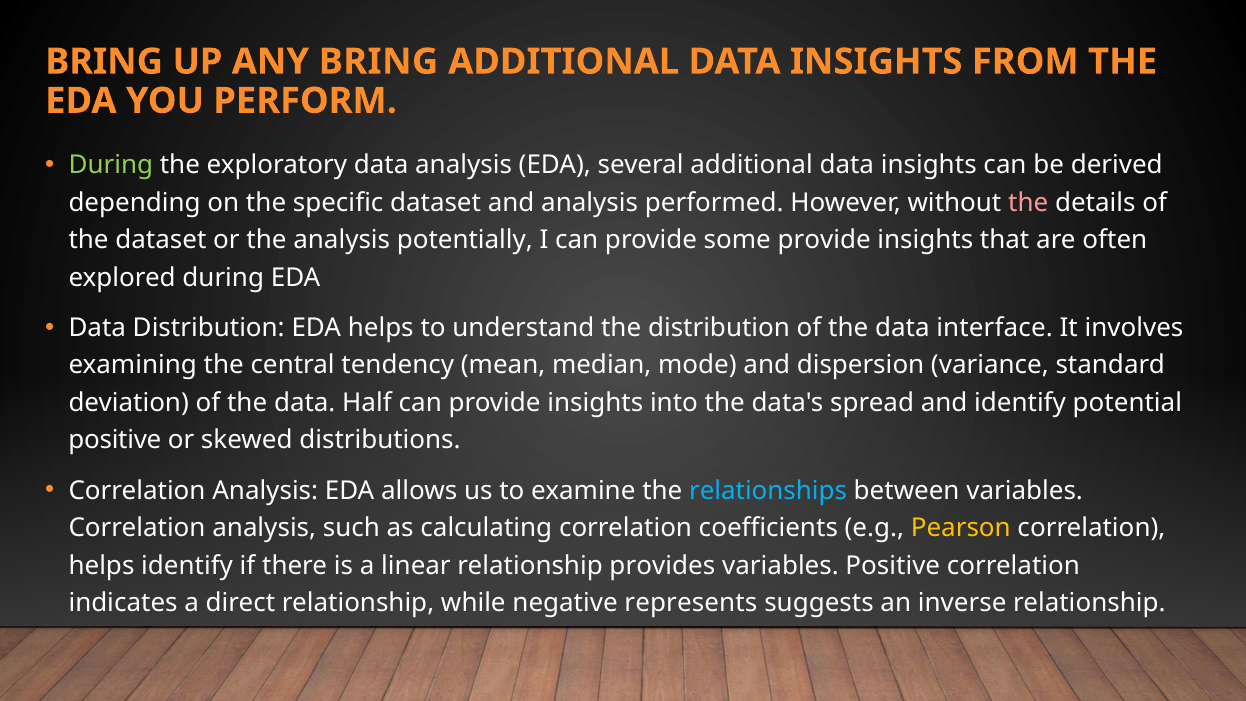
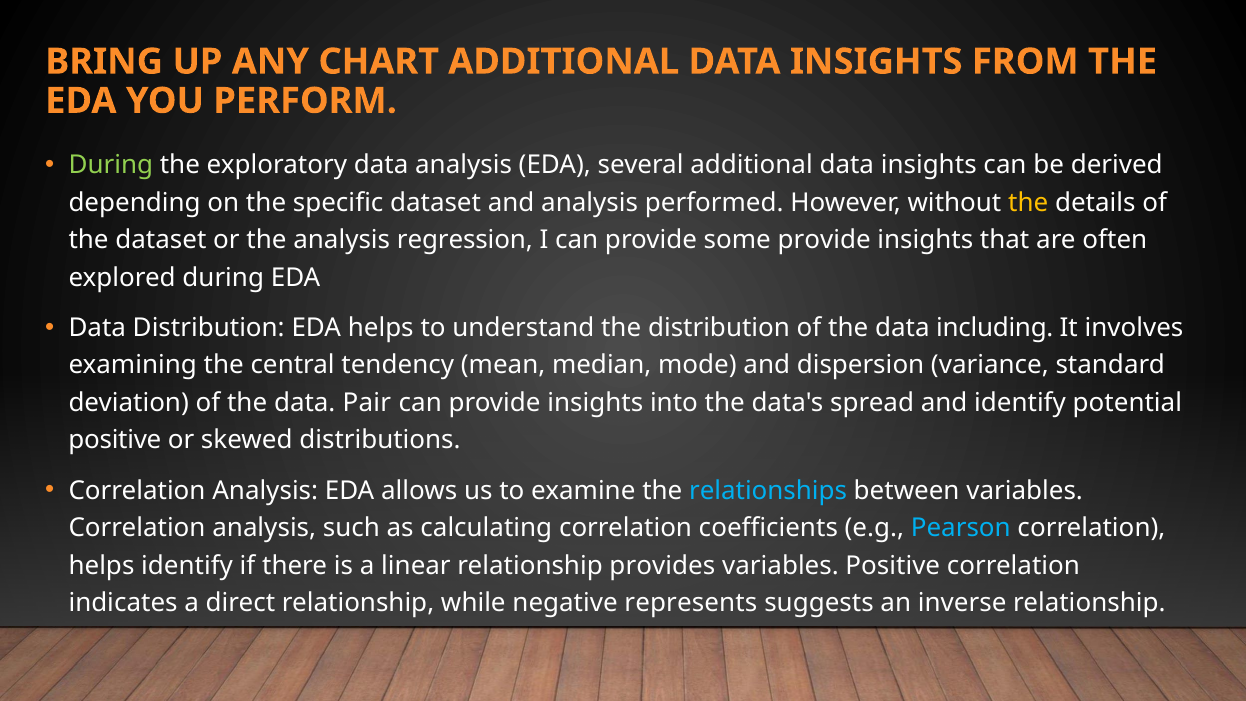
ANY BRING: BRING -> CHART (379, 62)
the colour: pink -> yellow (1028, 203)
potentially: potentially -> regression (465, 240)
interface: interface -> including (995, 328)
Half: Half -> Pair (367, 403)
Pearson colour: yellow -> light blue (961, 528)
